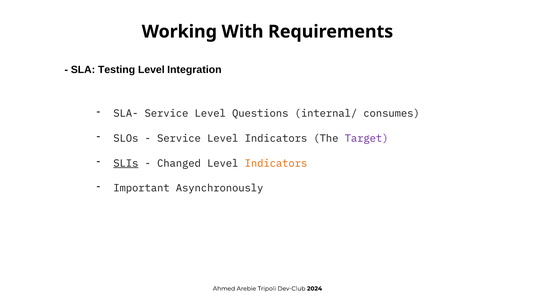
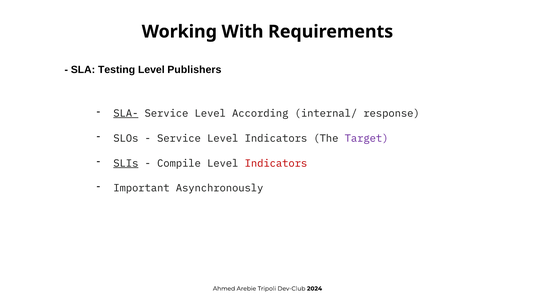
Integration: Integration -> Publishers (194, 70)
SLA- underline: none -> present (126, 113)
Questions: Questions -> According (260, 113)
consumes: consumes -> response (392, 113)
Changed: Changed -> Compile (179, 163)
Indicators colour: orange -> red (276, 163)
